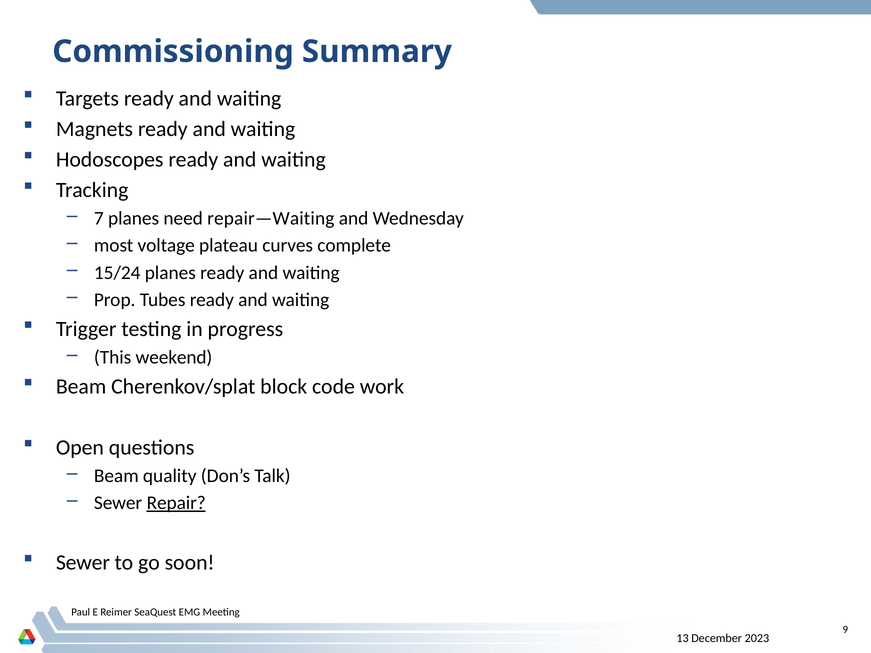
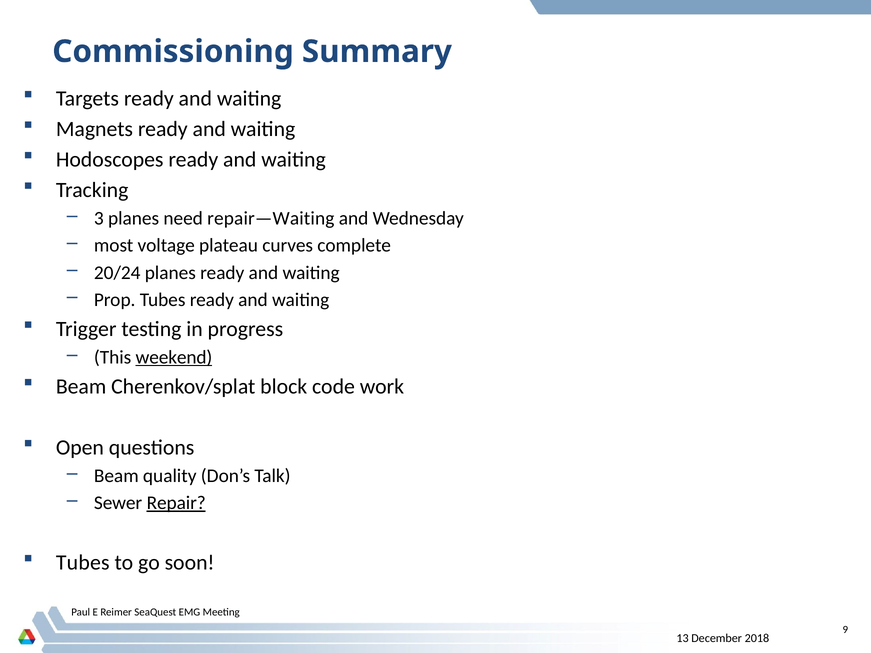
7: 7 -> 3 (99, 219)
15/24: 15/24 -> 20/24 (117, 273)
weekend underline: none -> present (174, 357)
Sewer: Sewer -> Tubes (83, 563)
2023: 2023 -> 2018 (757, 638)
